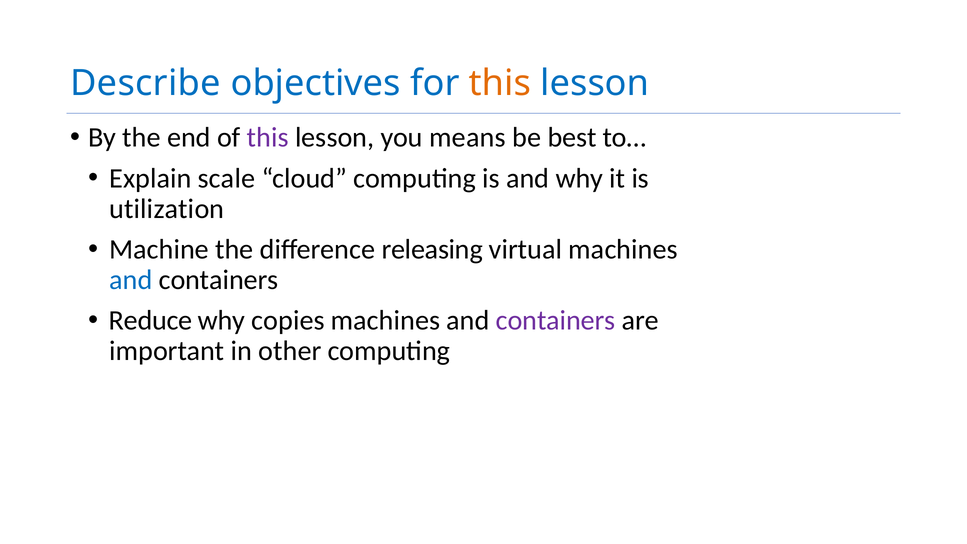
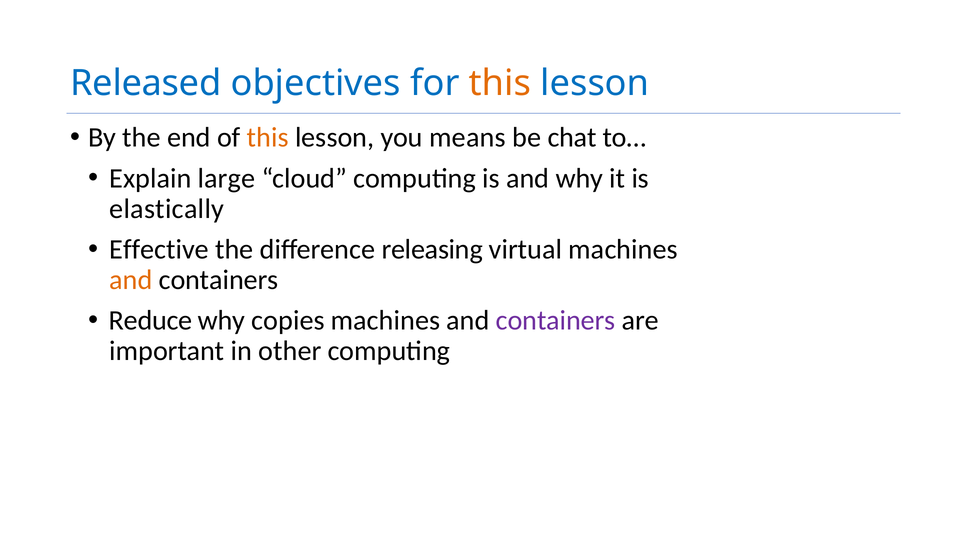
Describe: Describe -> Released (146, 83)
this colour: purple -> orange (268, 138)
best: best -> chat (572, 138)
scale: scale -> large (227, 178)
utilization: utilization -> elastically (167, 209)
Machine: Machine -> Effective (159, 249)
and colour: blue -> orange (131, 280)
